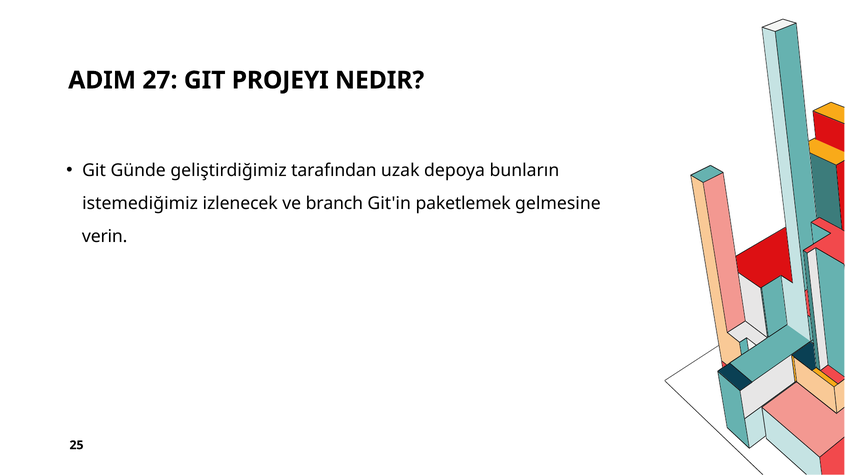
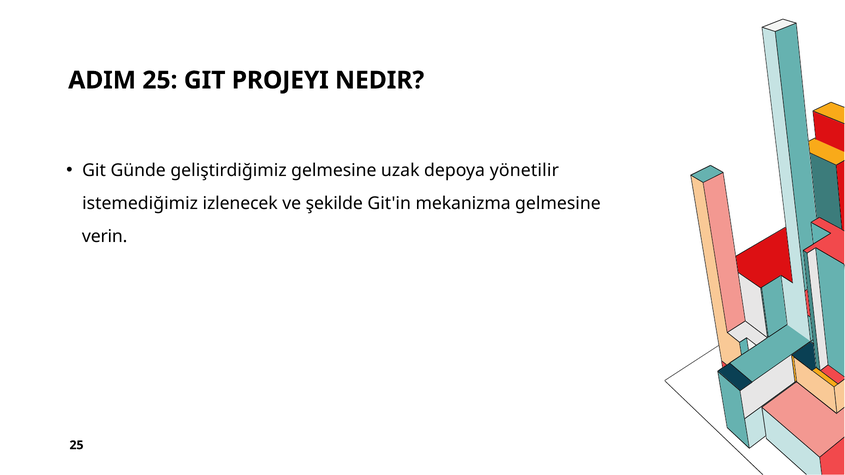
ADIM 27: 27 -> 25 (160, 80)
geliştirdiğimiz tarafından: tarafından -> gelmesine (334, 170)
bunların: bunların -> yönetilir (524, 170)
branch: branch -> şekilde (334, 203)
paketlemek: paketlemek -> mekanizma (463, 203)
